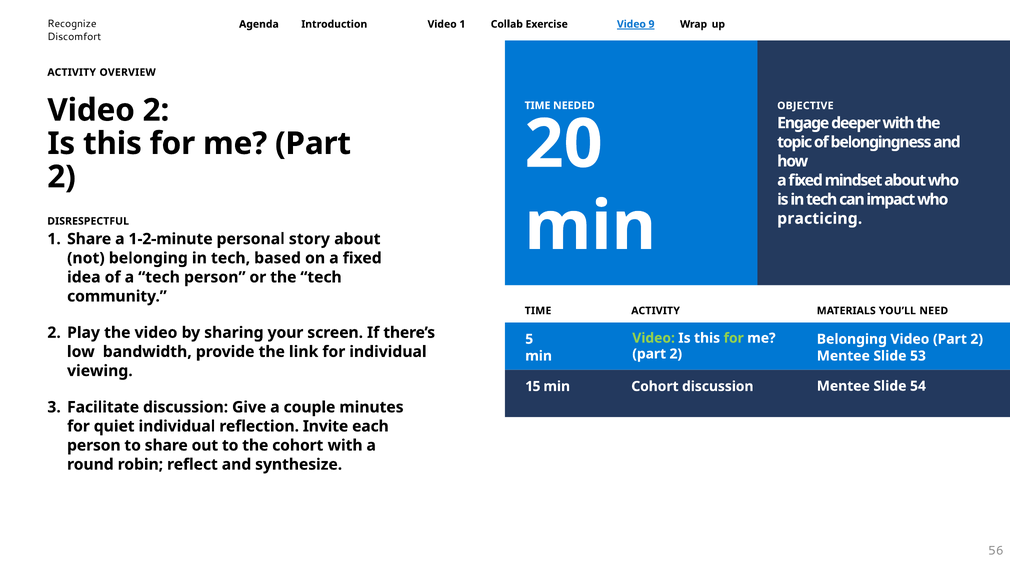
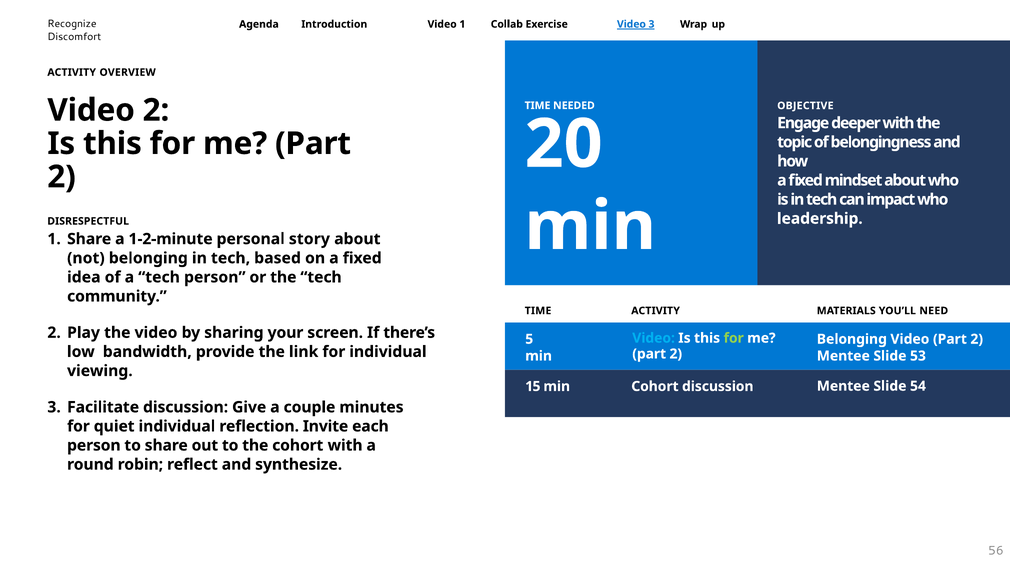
Video 9: 9 -> 3 (652, 24)
practicing: practicing -> leadership (820, 219)
Video colour: light green -> light blue (654, 338)
